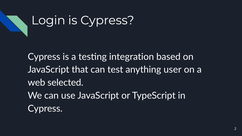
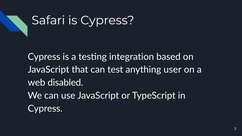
Login: Login -> Safari (48, 20)
selected: selected -> disabled (65, 83)
